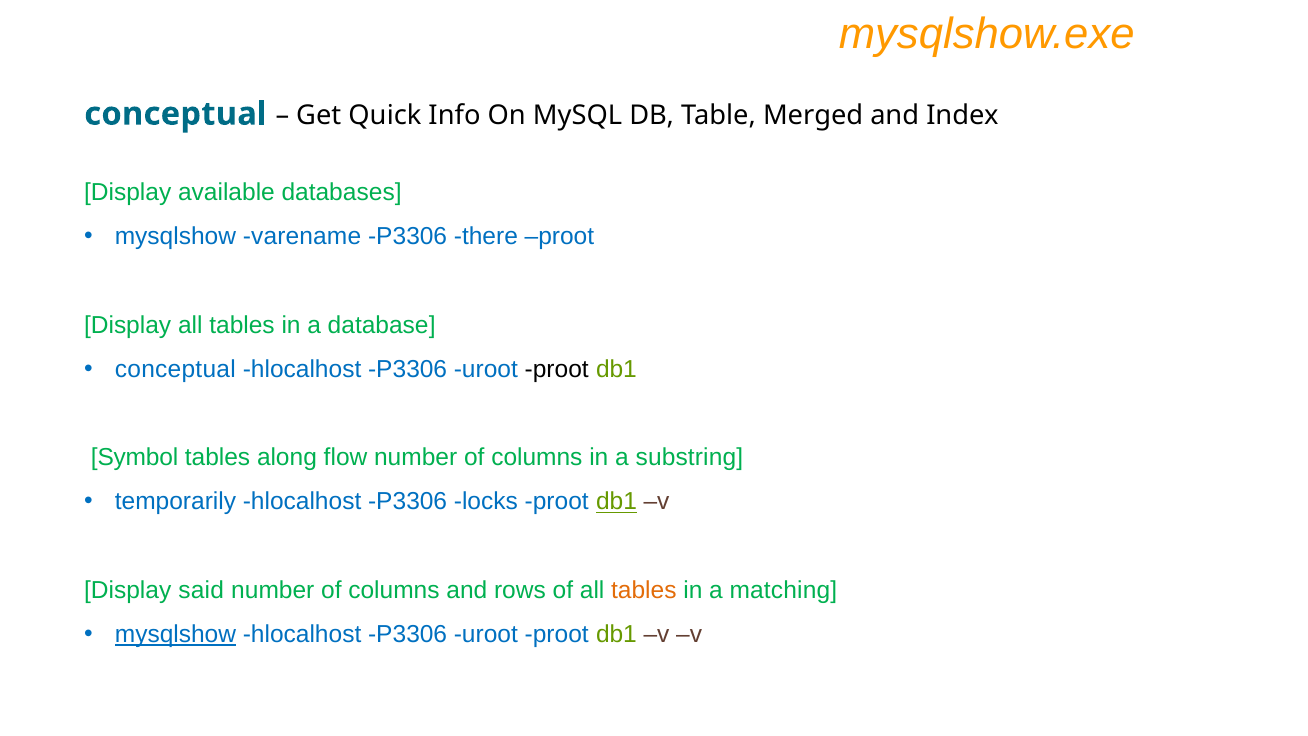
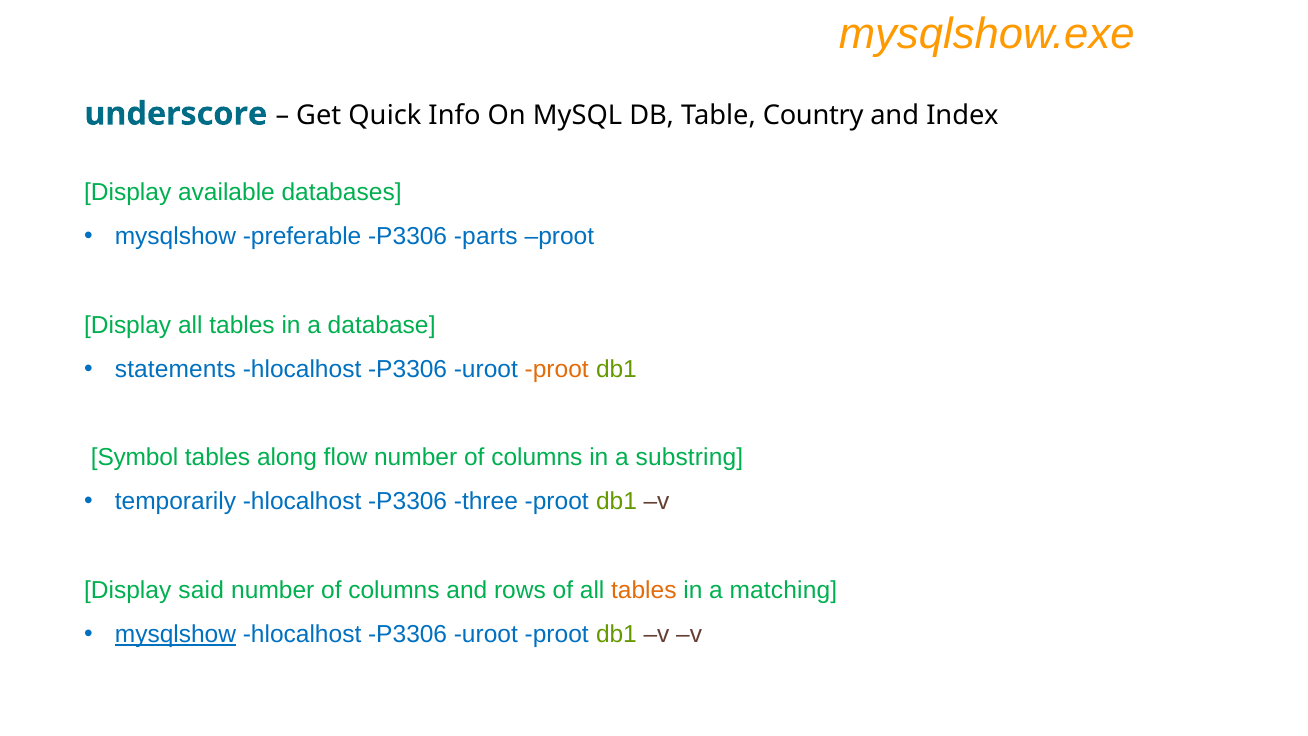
conceptual: conceptual -> underscore (176, 114)
Merged: Merged -> Country (813, 116)
varename: varename -> preferable (302, 237)
there: there -> parts (486, 237)
conceptual: conceptual -> statements (175, 369)
proot colour: black -> orange (557, 369)
locks: locks -> three (486, 502)
db1 underline: present -> none (616, 502)
